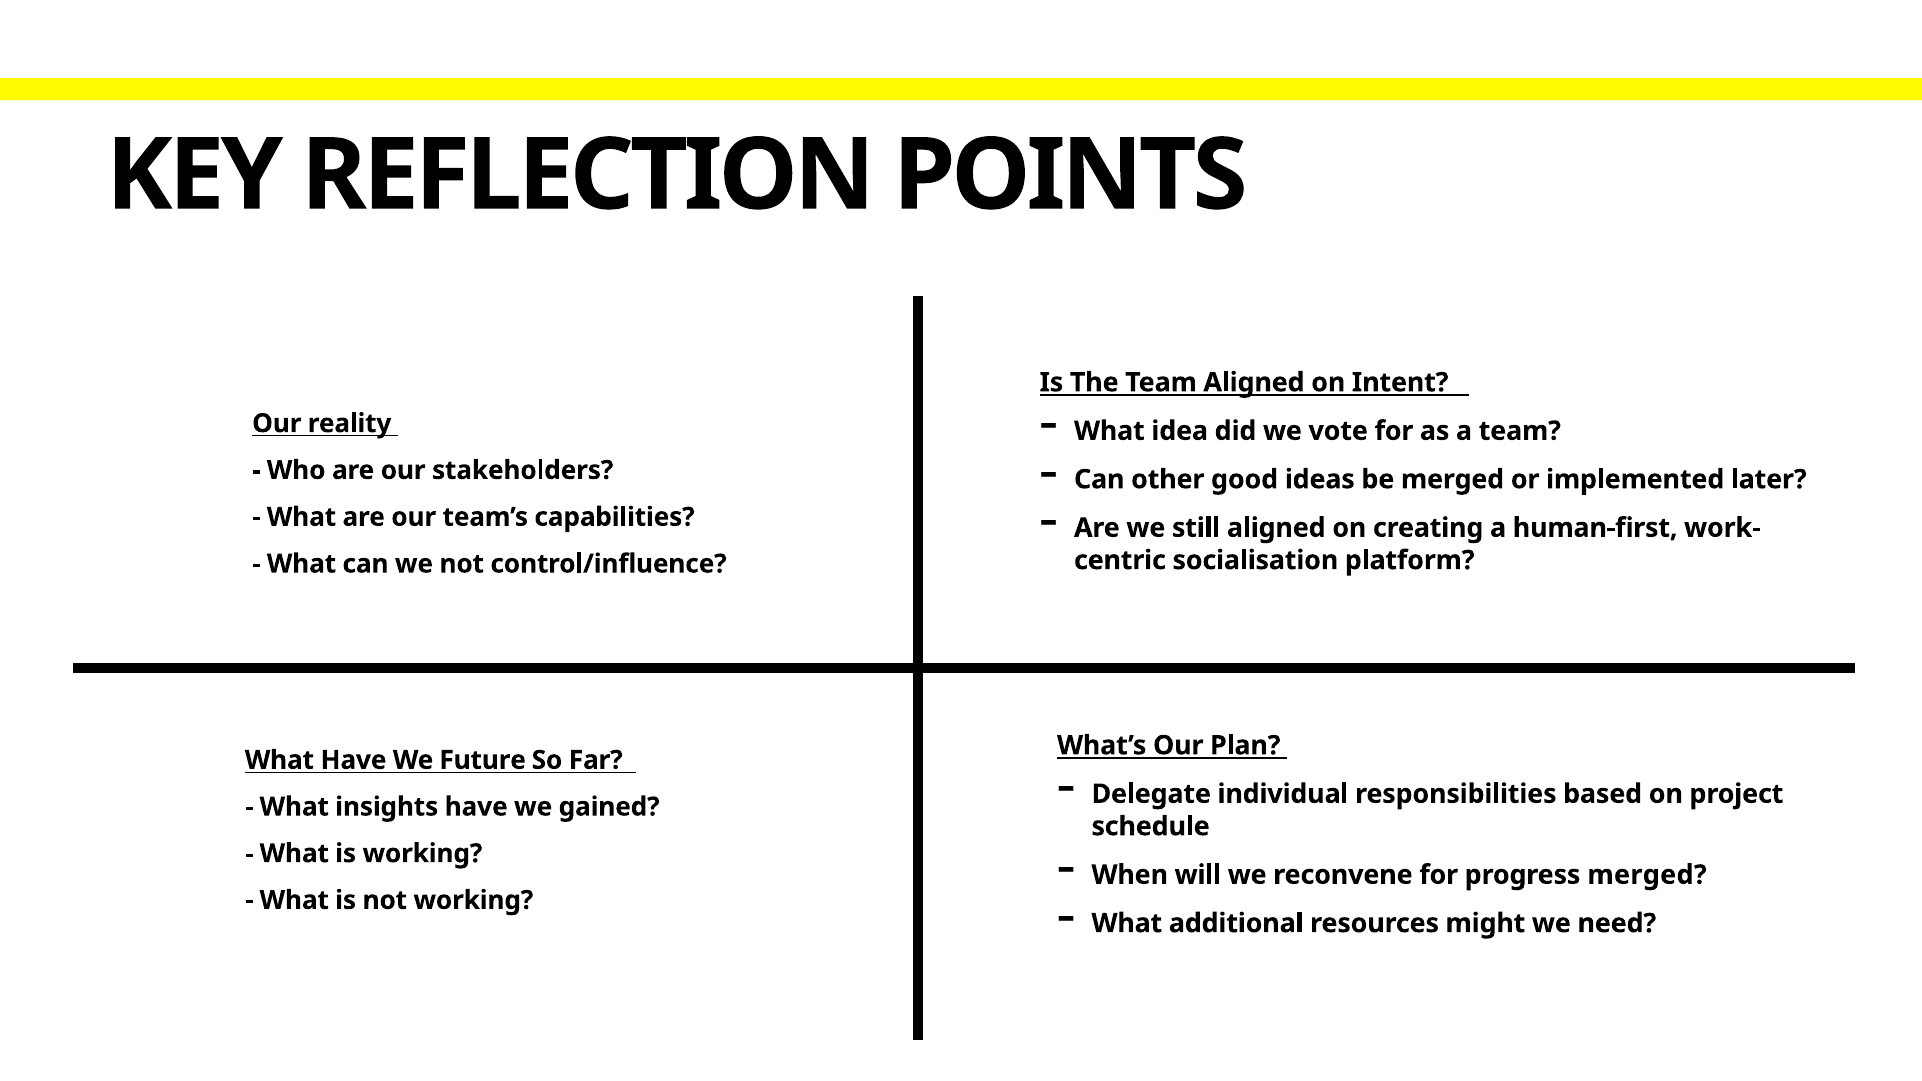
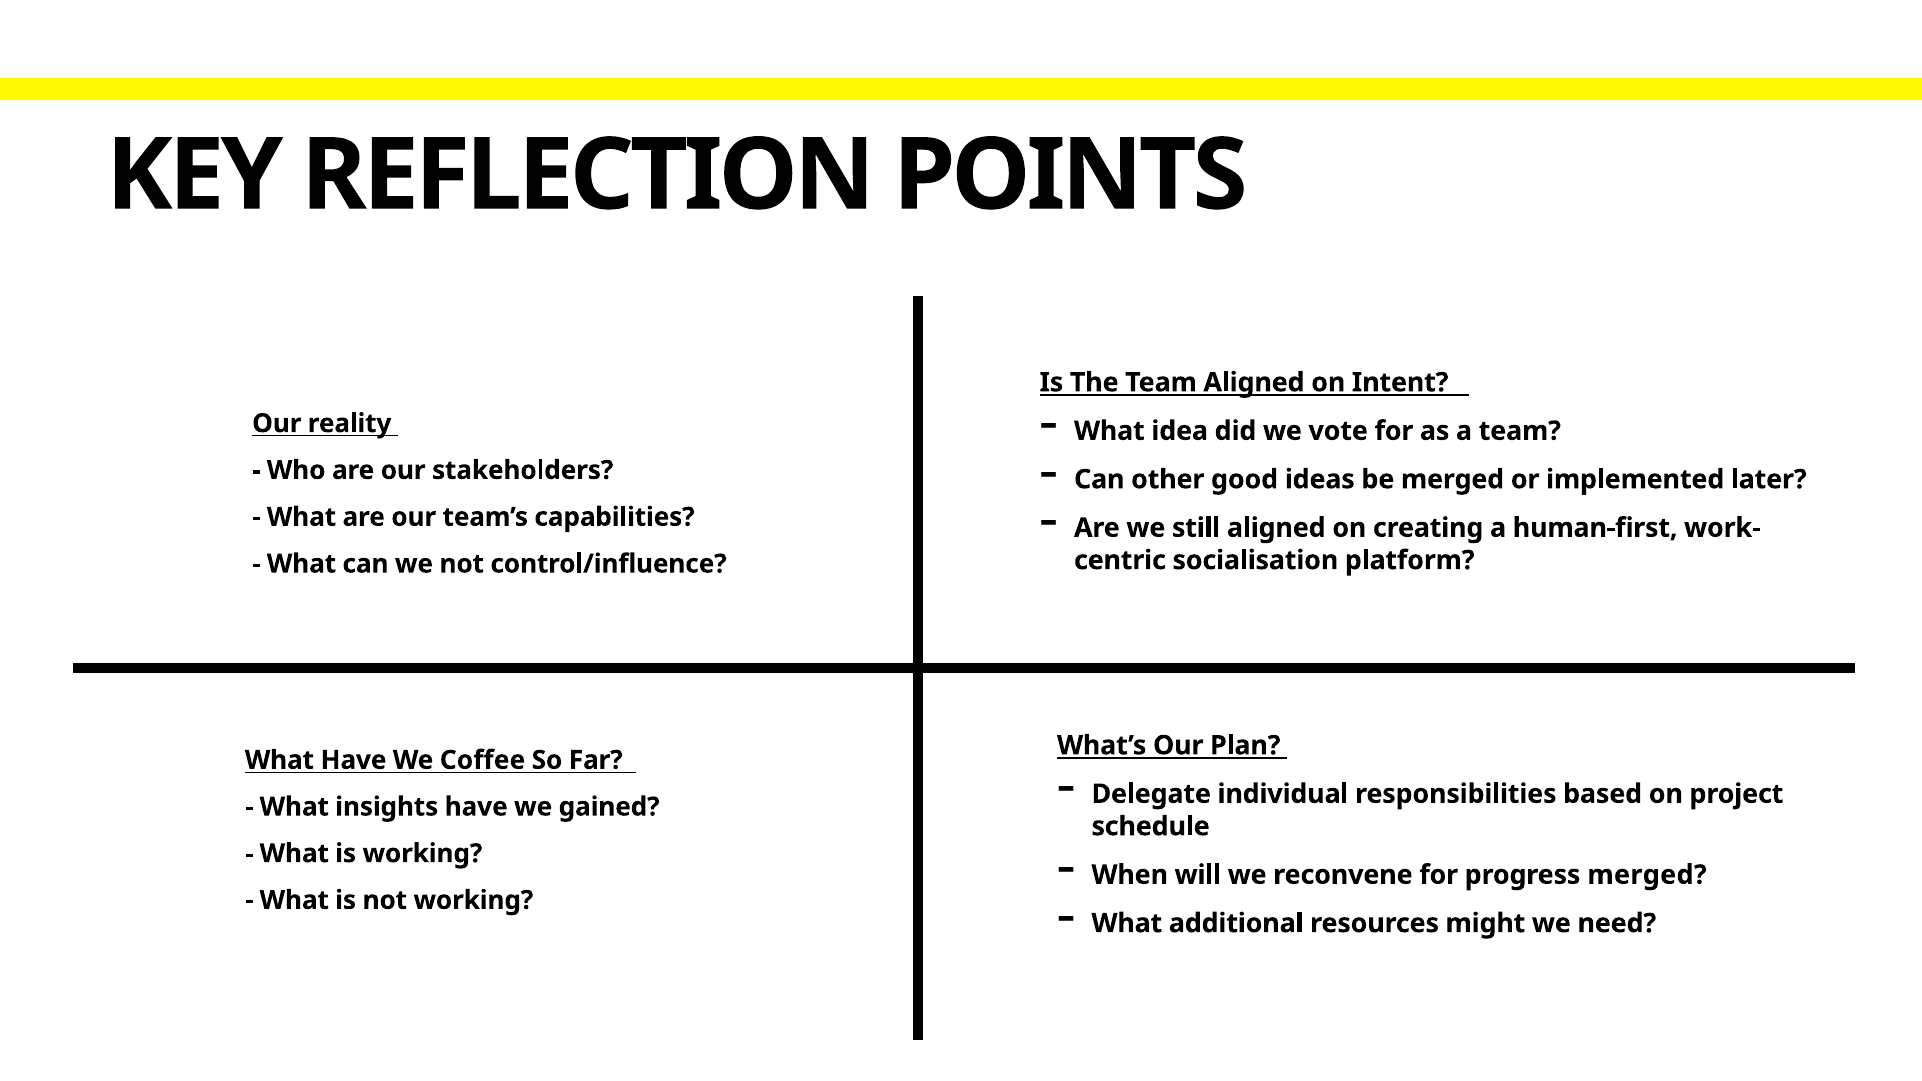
Future: Future -> Coffee (482, 760)
